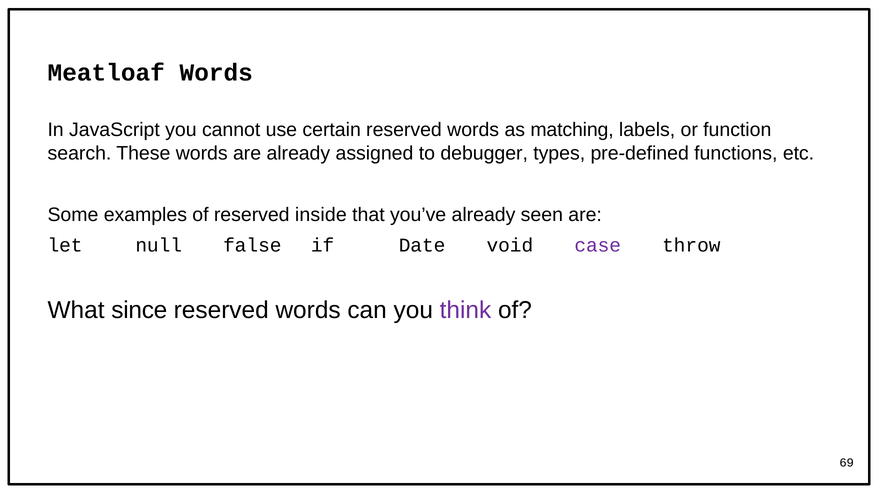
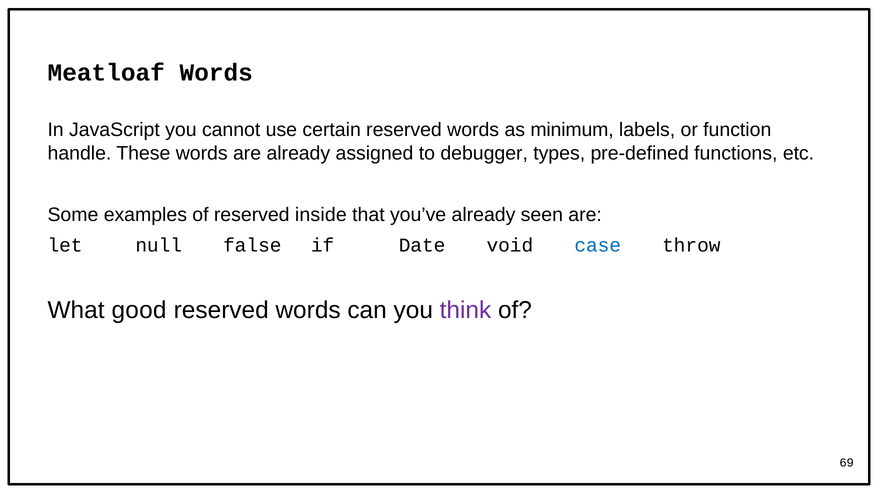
matching: matching -> minimum (572, 130)
search: search -> handle (79, 153)
case colour: purple -> blue (598, 245)
since: since -> good (139, 310)
